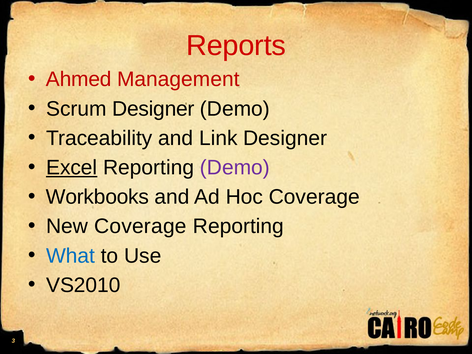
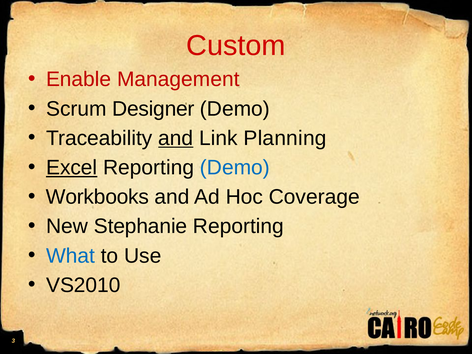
Reports: Reports -> Custom (236, 46)
Ahmed: Ahmed -> Enable (79, 79)
and underline: none -> present (176, 138)
Link Designer: Designer -> Planning (285, 138)
Demo colour: purple -> blue (235, 168)
New Coverage: Coverage -> Stephanie (141, 226)
